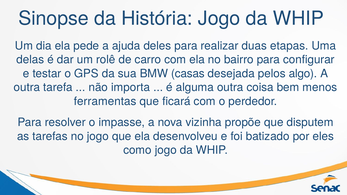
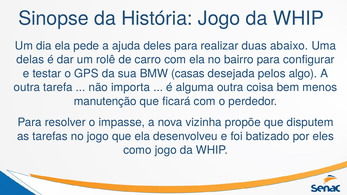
etapas: etapas -> abaixo (289, 46)
ferramentas: ferramentas -> manutenção (105, 101)
